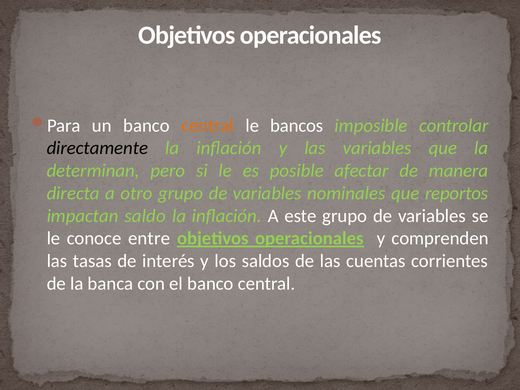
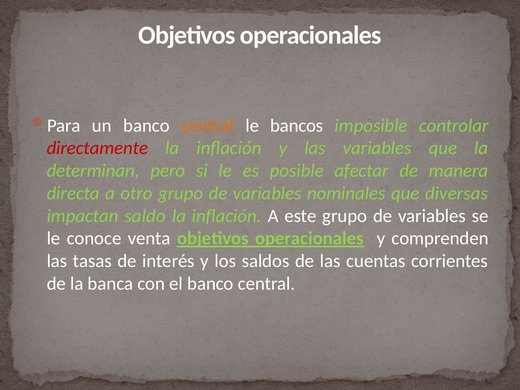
directamente colour: black -> red (97, 148)
reportos: reportos -> diversas (457, 193)
entre: entre -> venta (149, 238)
